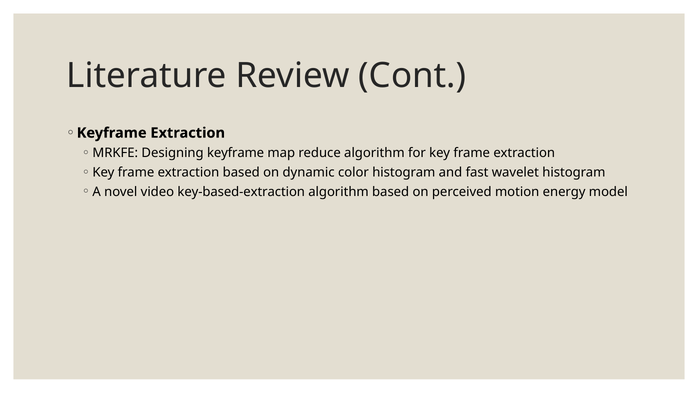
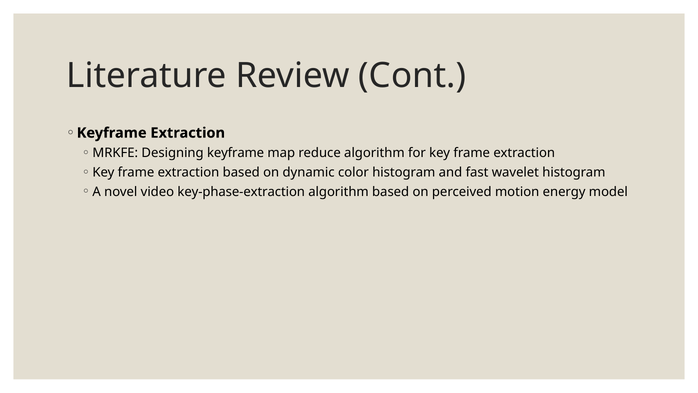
key-based-extraction: key-based-extraction -> key-phase-extraction (241, 192)
